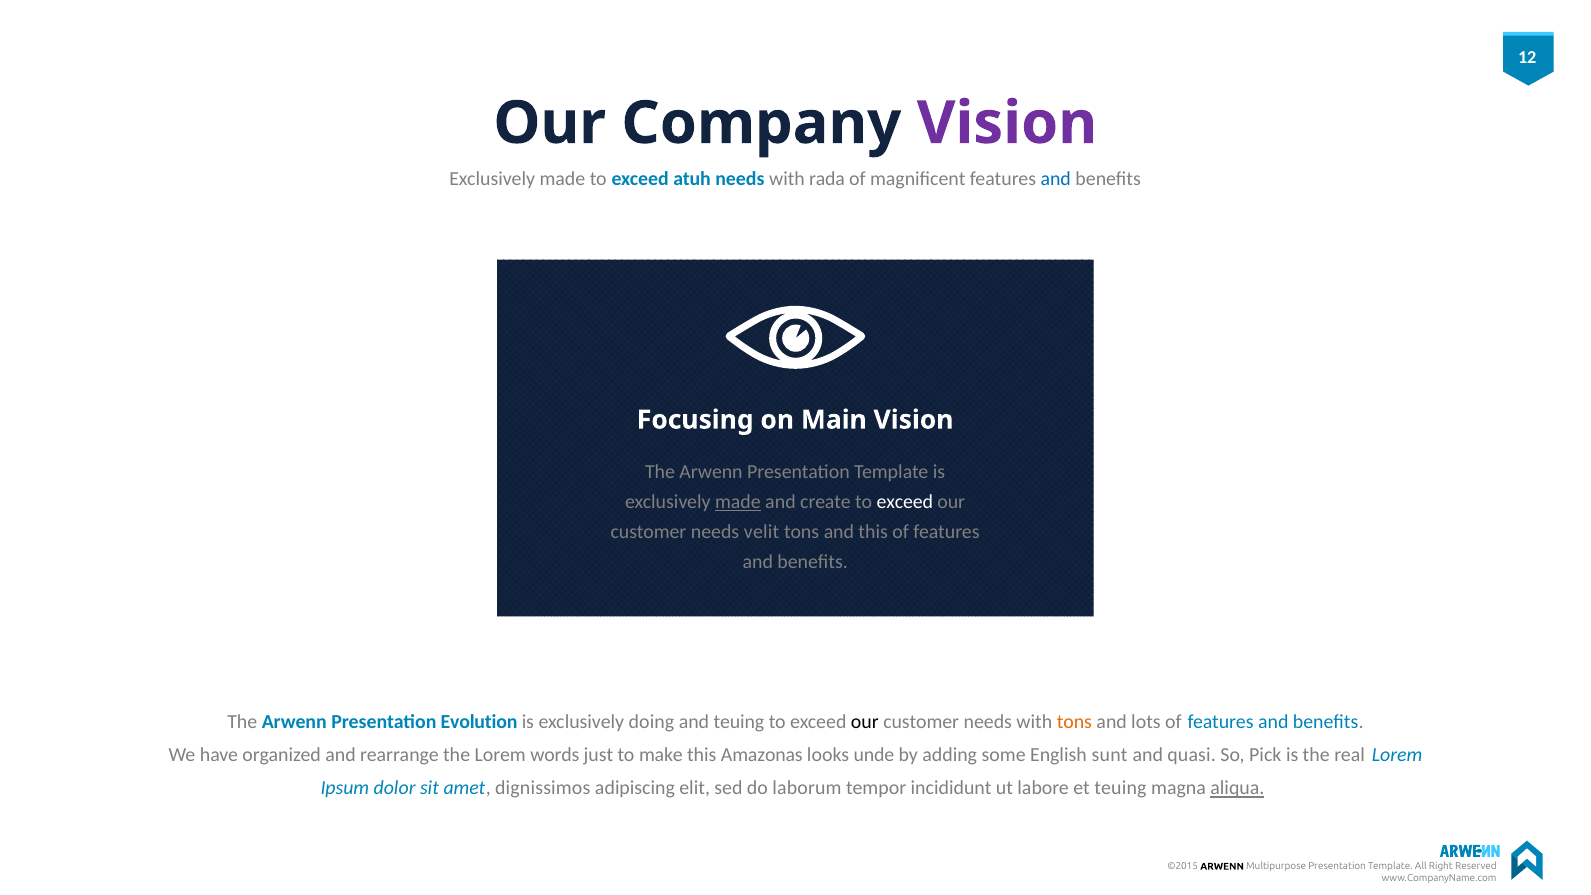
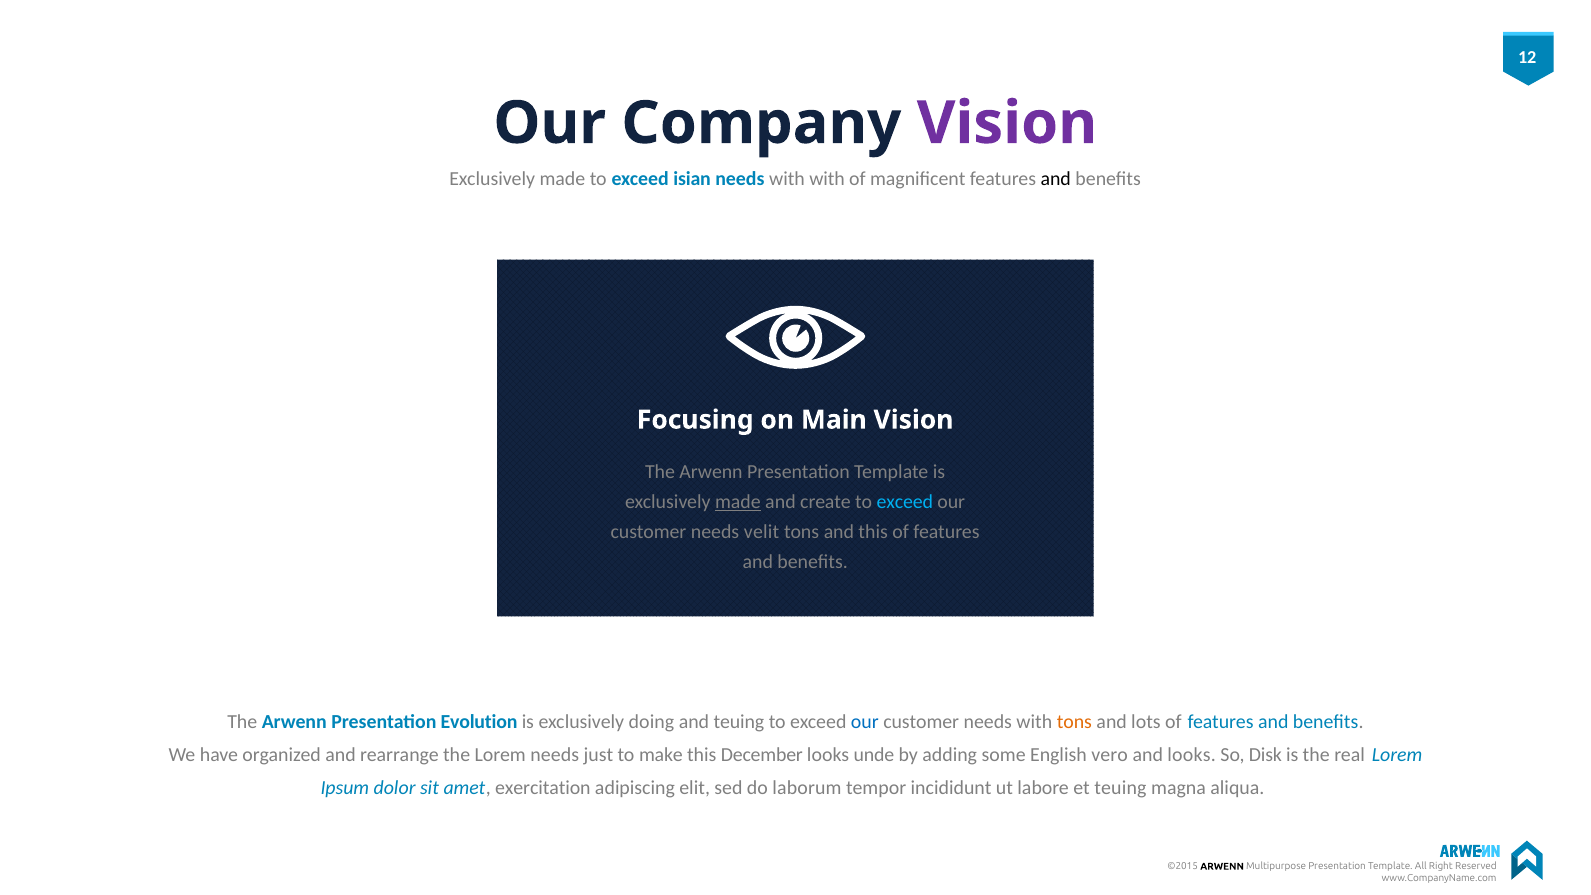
atuh: atuh -> isian (692, 179)
with rada: rada -> with (827, 179)
and colour: blue -> black (1056, 179)
exceed colour: white -> light blue (905, 502)
our colour: black -> blue (865, 722)
Lorem words: words -> needs (555, 755)
Amazonas: Amazonas -> December (762, 755)
sunt: sunt -> vero (1110, 755)
and quasi: quasi -> looks (1192, 755)
Pick: Pick -> Disk (1265, 755)
dignissimos: dignissimos -> exercitation (543, 788)
aliqua underline: present -> none (1237, 788)
